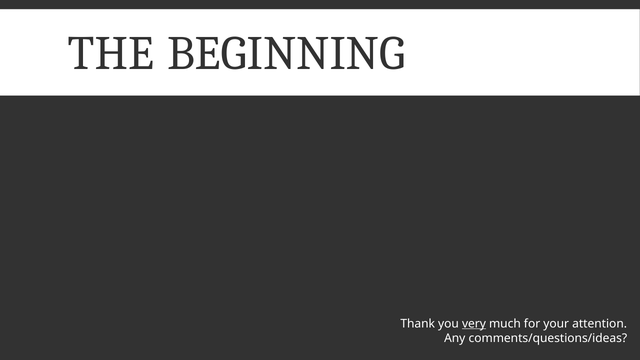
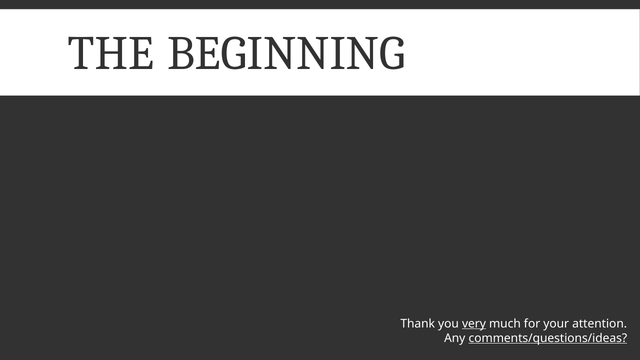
comments/questions/ideas underline: none -> present (548, 338)
